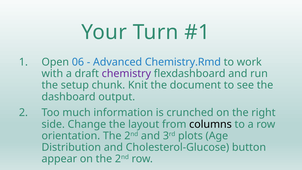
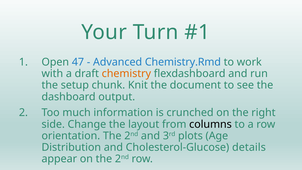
06: 06 -> 47 (78, 62)
chemistry colour: purple -> orange (126, 74)
button: button -> details (249, 147)
